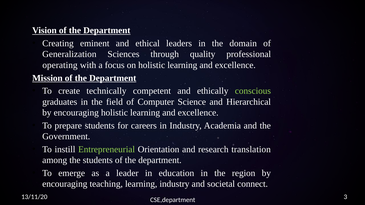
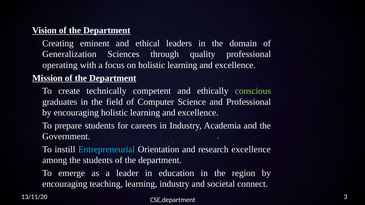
and Hierarchical: Hierarchical -> Professional (249, 102)
Entrepreneurial colour: light green -> light blue (107, 150)
research translation: translation -> excellence (251, 150)
